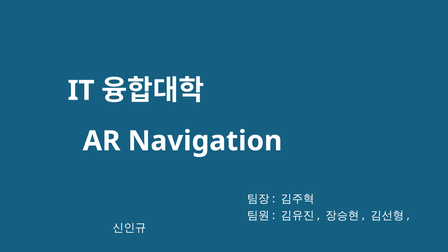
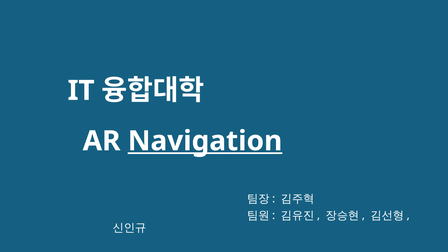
Navigation underline: none -> present (205, 141)
